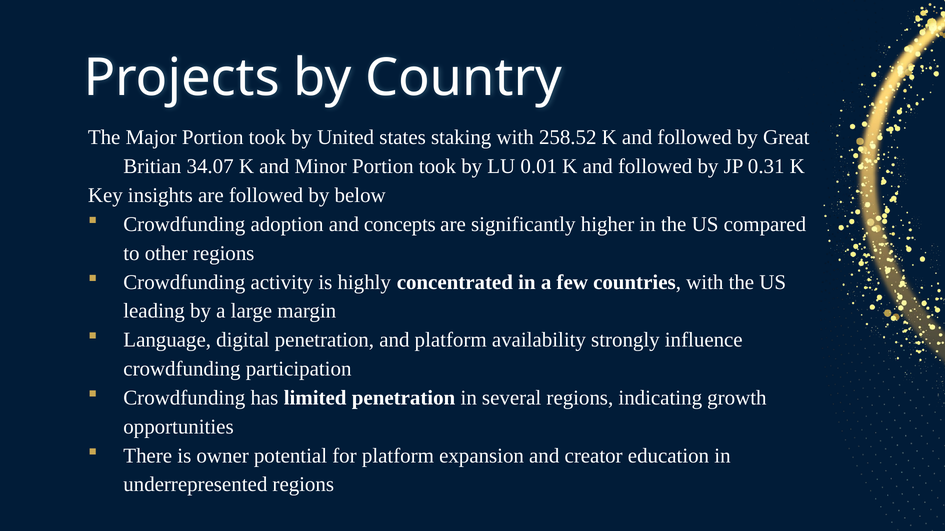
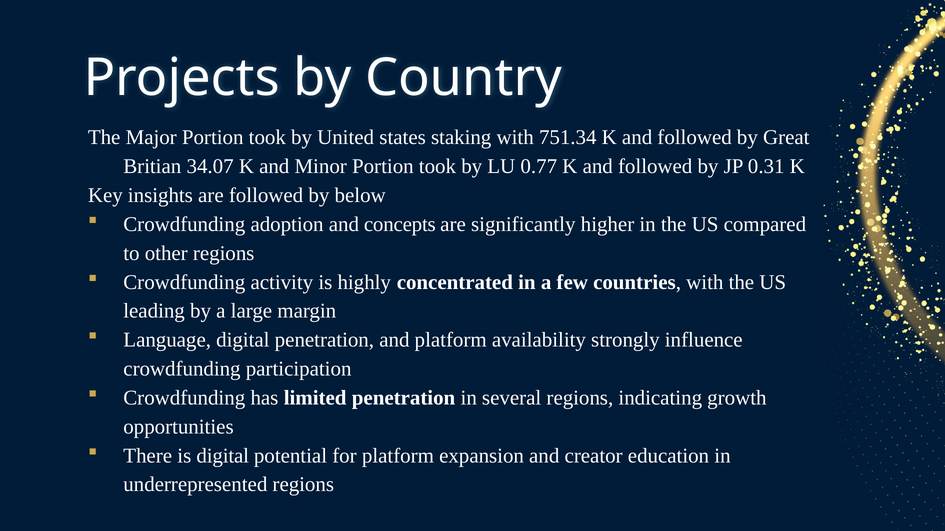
258.52: 258.52 -> 751.34 (568, 138)
0.01: 0.01 -> 0.77 (539, 167)
is owner: owner -> digital (223, 456)
